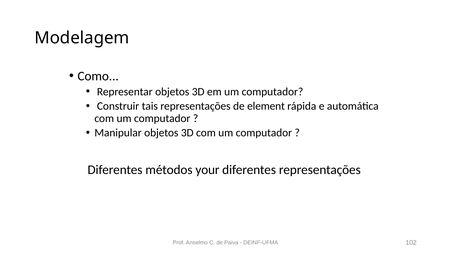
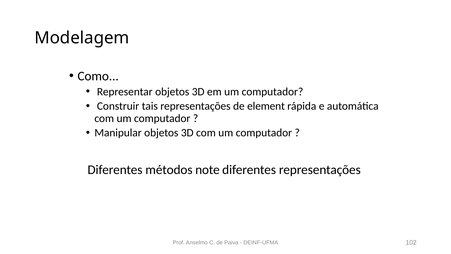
your: your -> note (207, 169)
